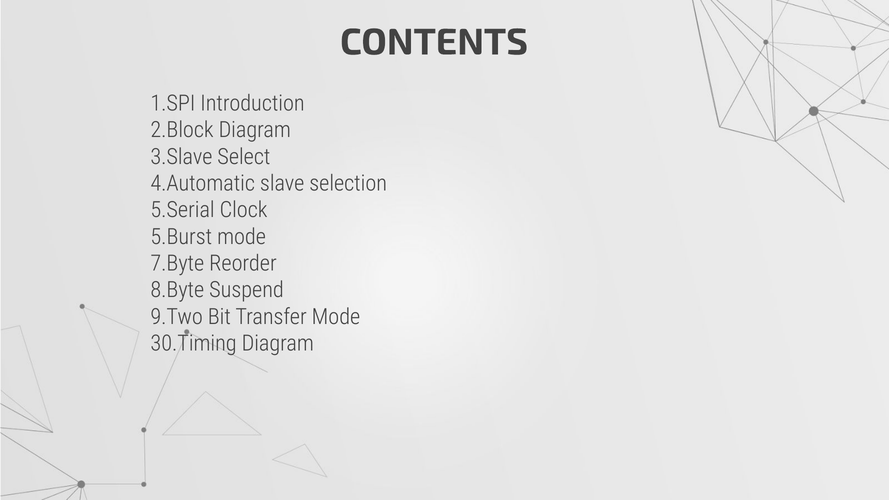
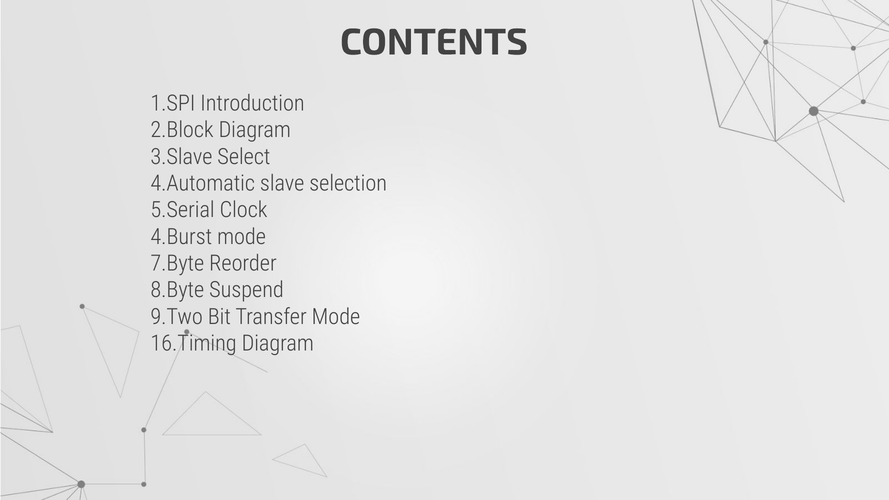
5.Burst: 5.Burst -> 4.Burst (181, 237)
30.Timing: 30.Timing -> 16.Timing (194, 343)
